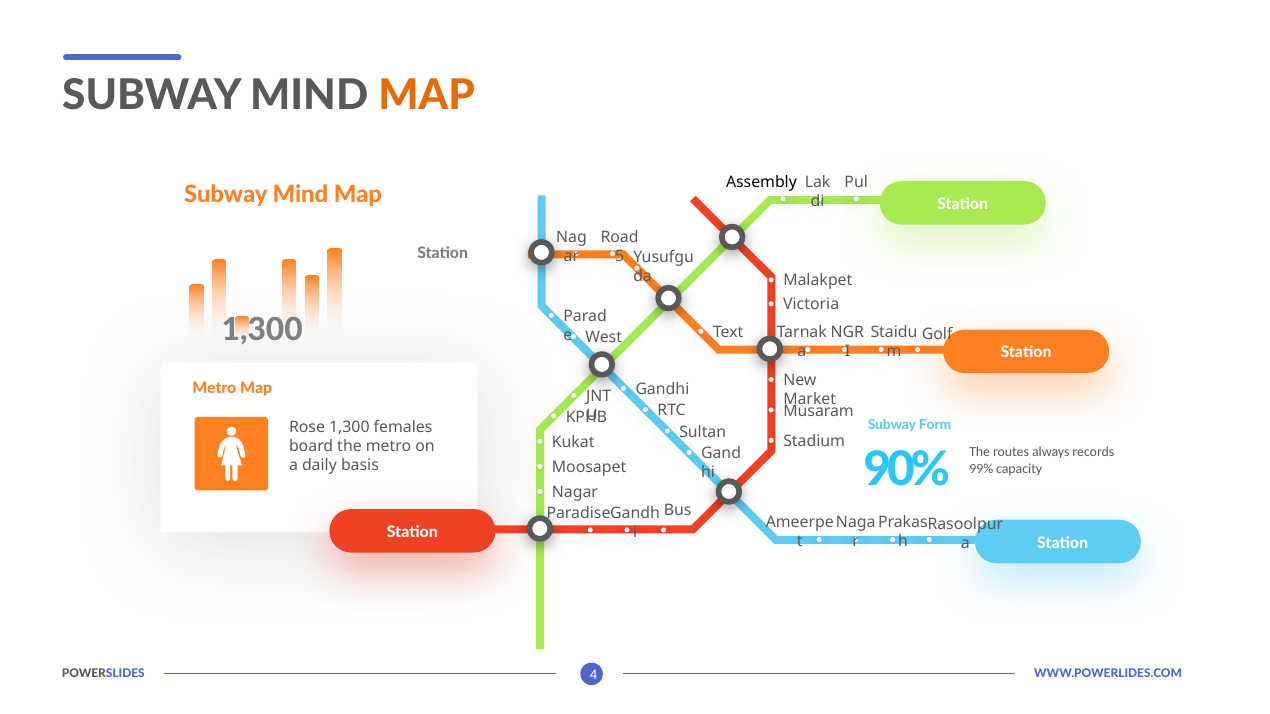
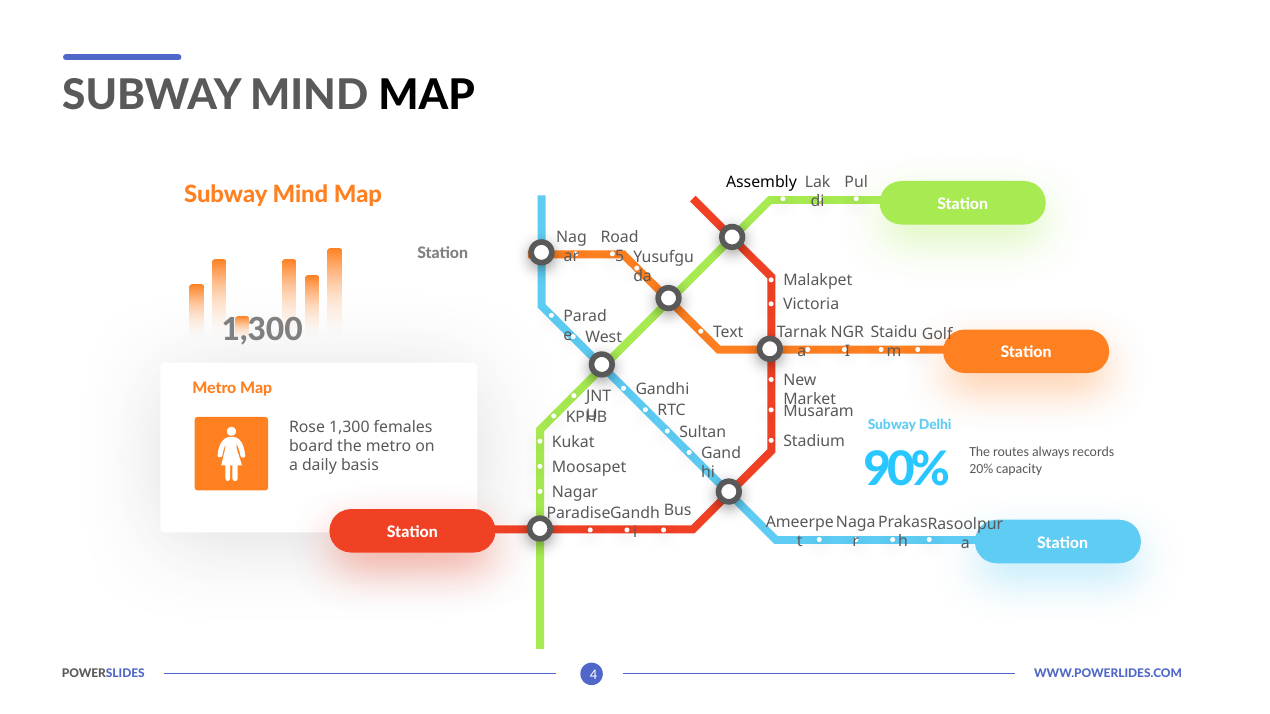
MAP colour: orange -> black (427, 96)
Form: Form -> Delhi (935, 425)
99%: 99% -> 20% (981, 469)
